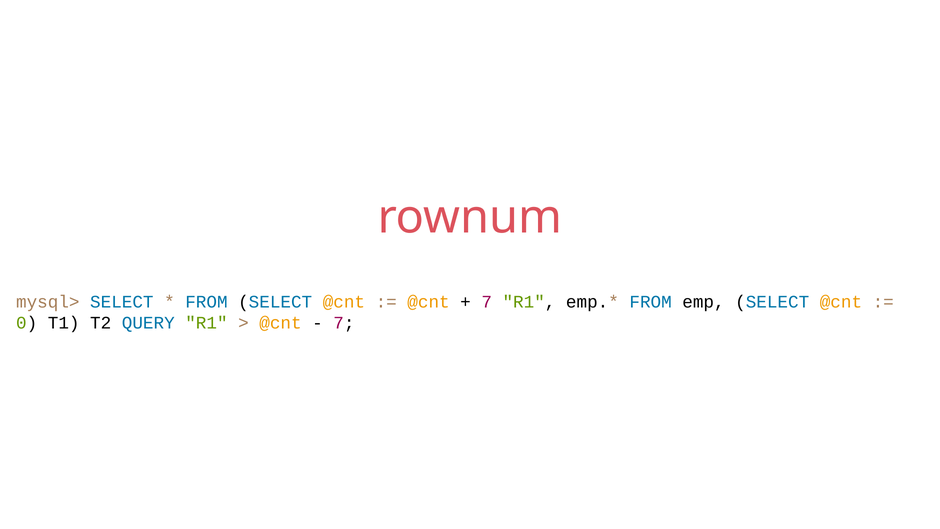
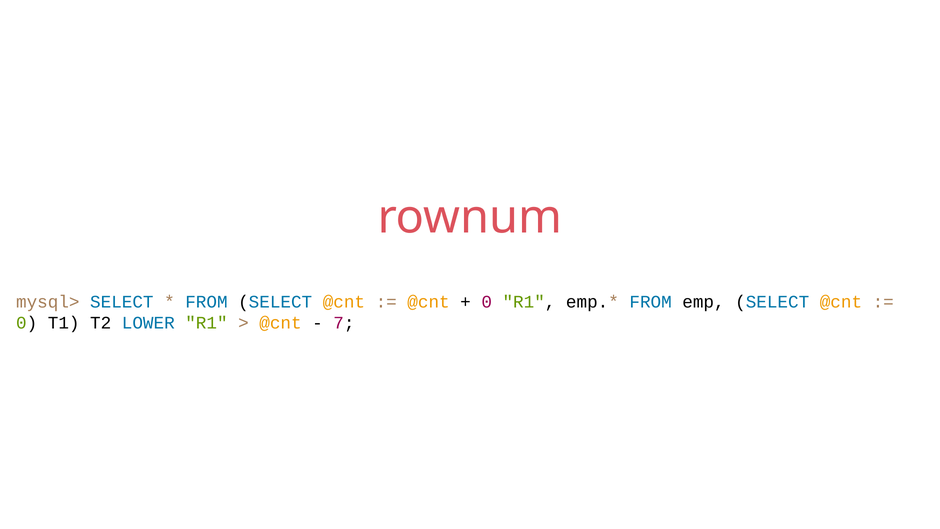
7: 7 -> 0 (487, 302)
QUERY: QUERY -> LOWER (148, 323)
